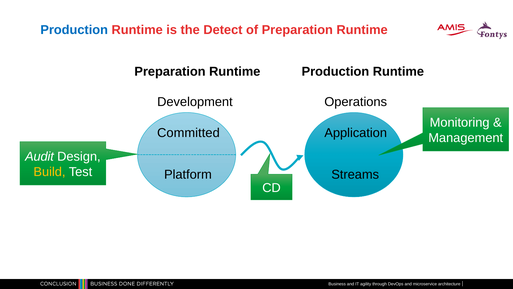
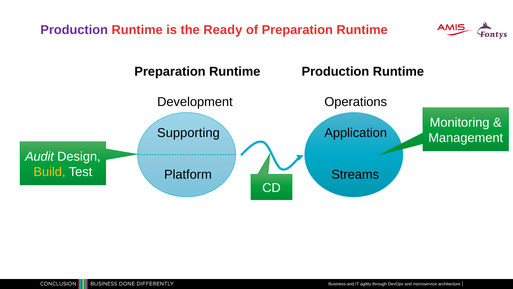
Production colour: blue -> purple (74, 30)
Detect: Detect -> Ready (223, 30)
Committed: Committed -> Supporting (188, 133)
